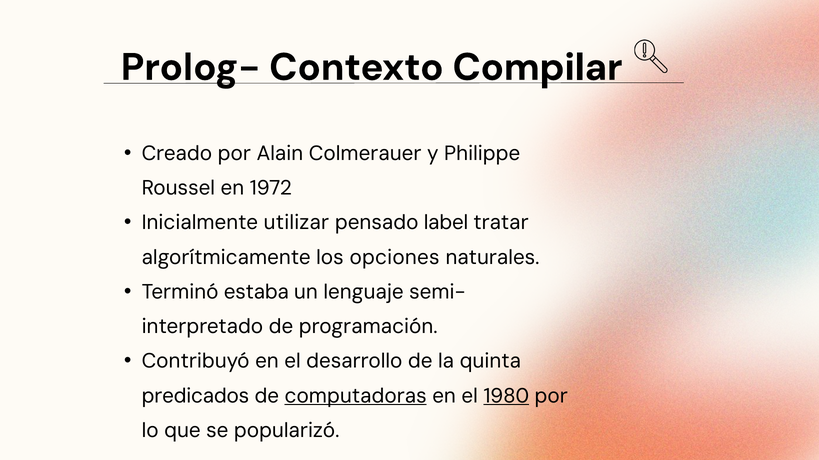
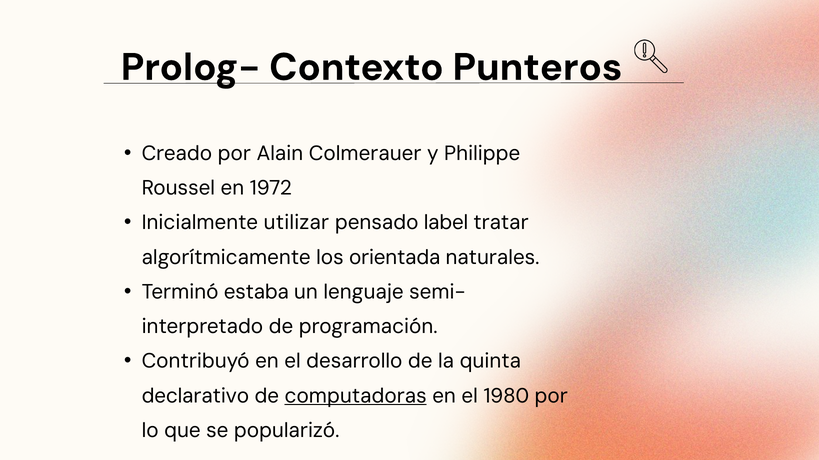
Compilar: Compilar -> Punteros (537, 67)
opciones: opciones -> orientada (395, 258)
predicados: predicados -> declarativo (195, 396)
1980 underline: present -> none (506, 396)
